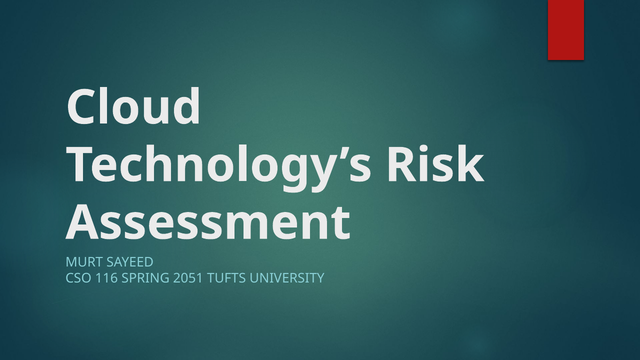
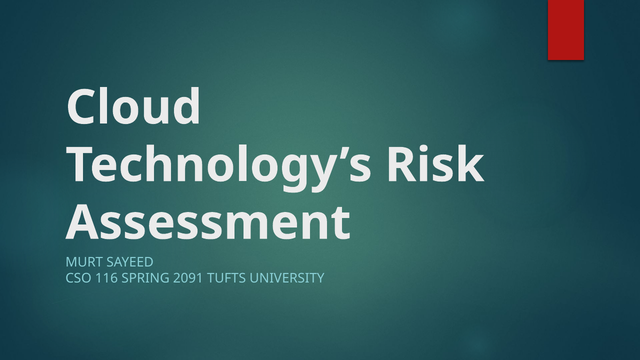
2051: 2051 -> 2091 (188, 278)
